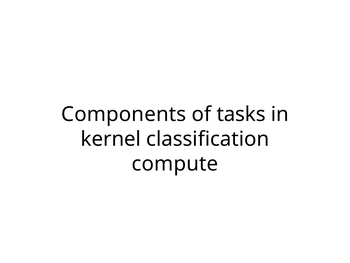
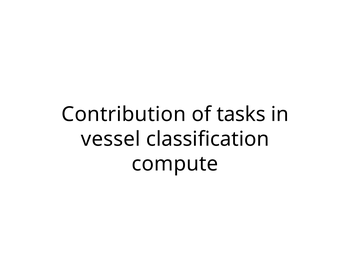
Components: Components -> Contribution (124, 114)
kernel: kernel -> vessel (111, 139)
